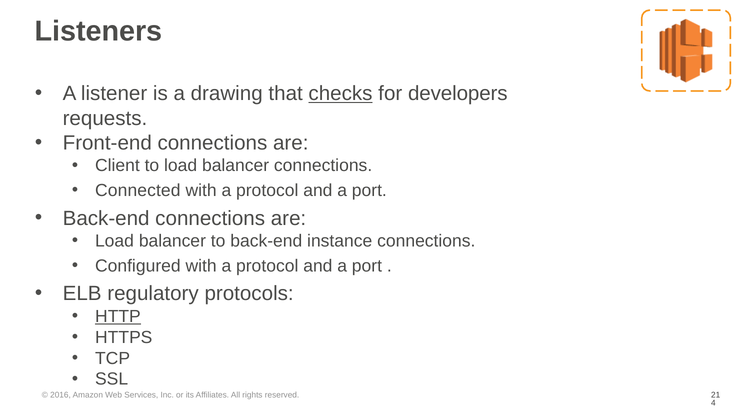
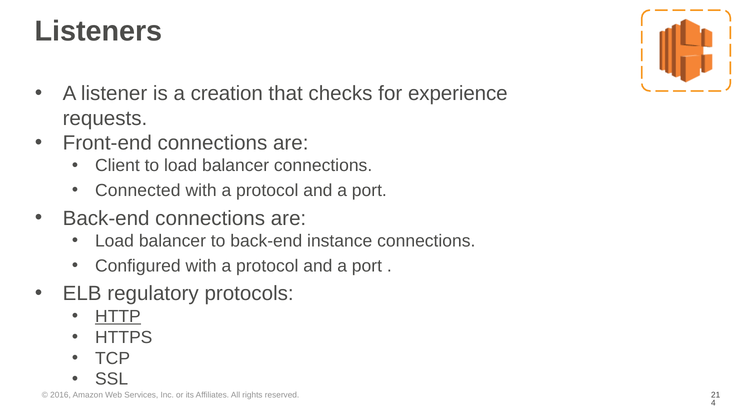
drawing: drawing -> creation (227, 94)
checks underline: present -> none (340, 94)
developers: developers -> experience (458, 94)
